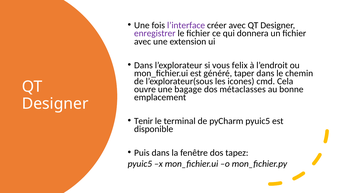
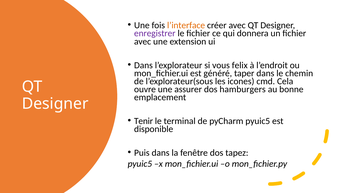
l’interface colour: purple -> orange (186, 25)
bagage: bagage -> assurer (188, 89)
métaclasses: métaclasses -> hamburgers (243, 89)
